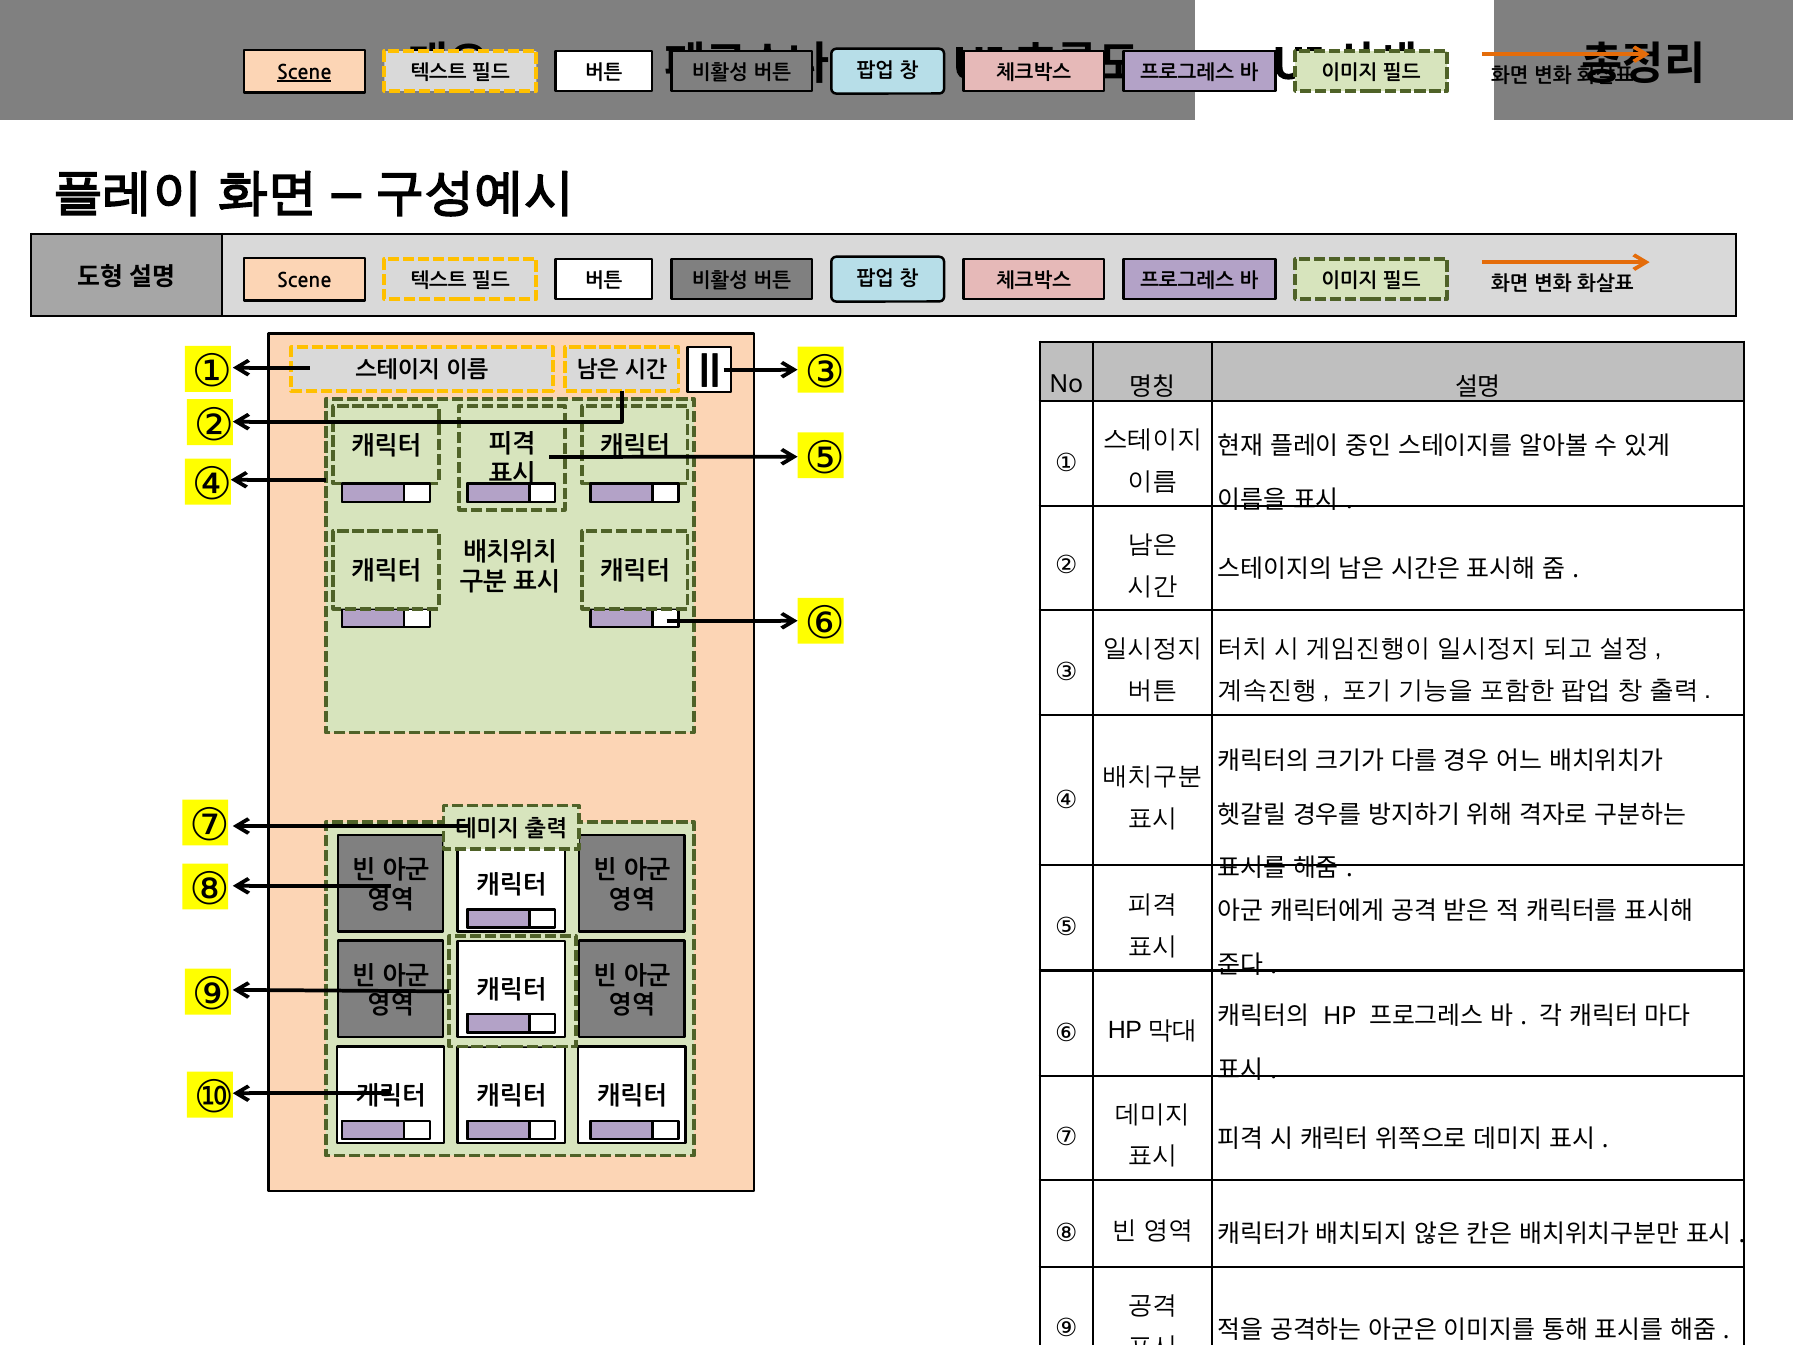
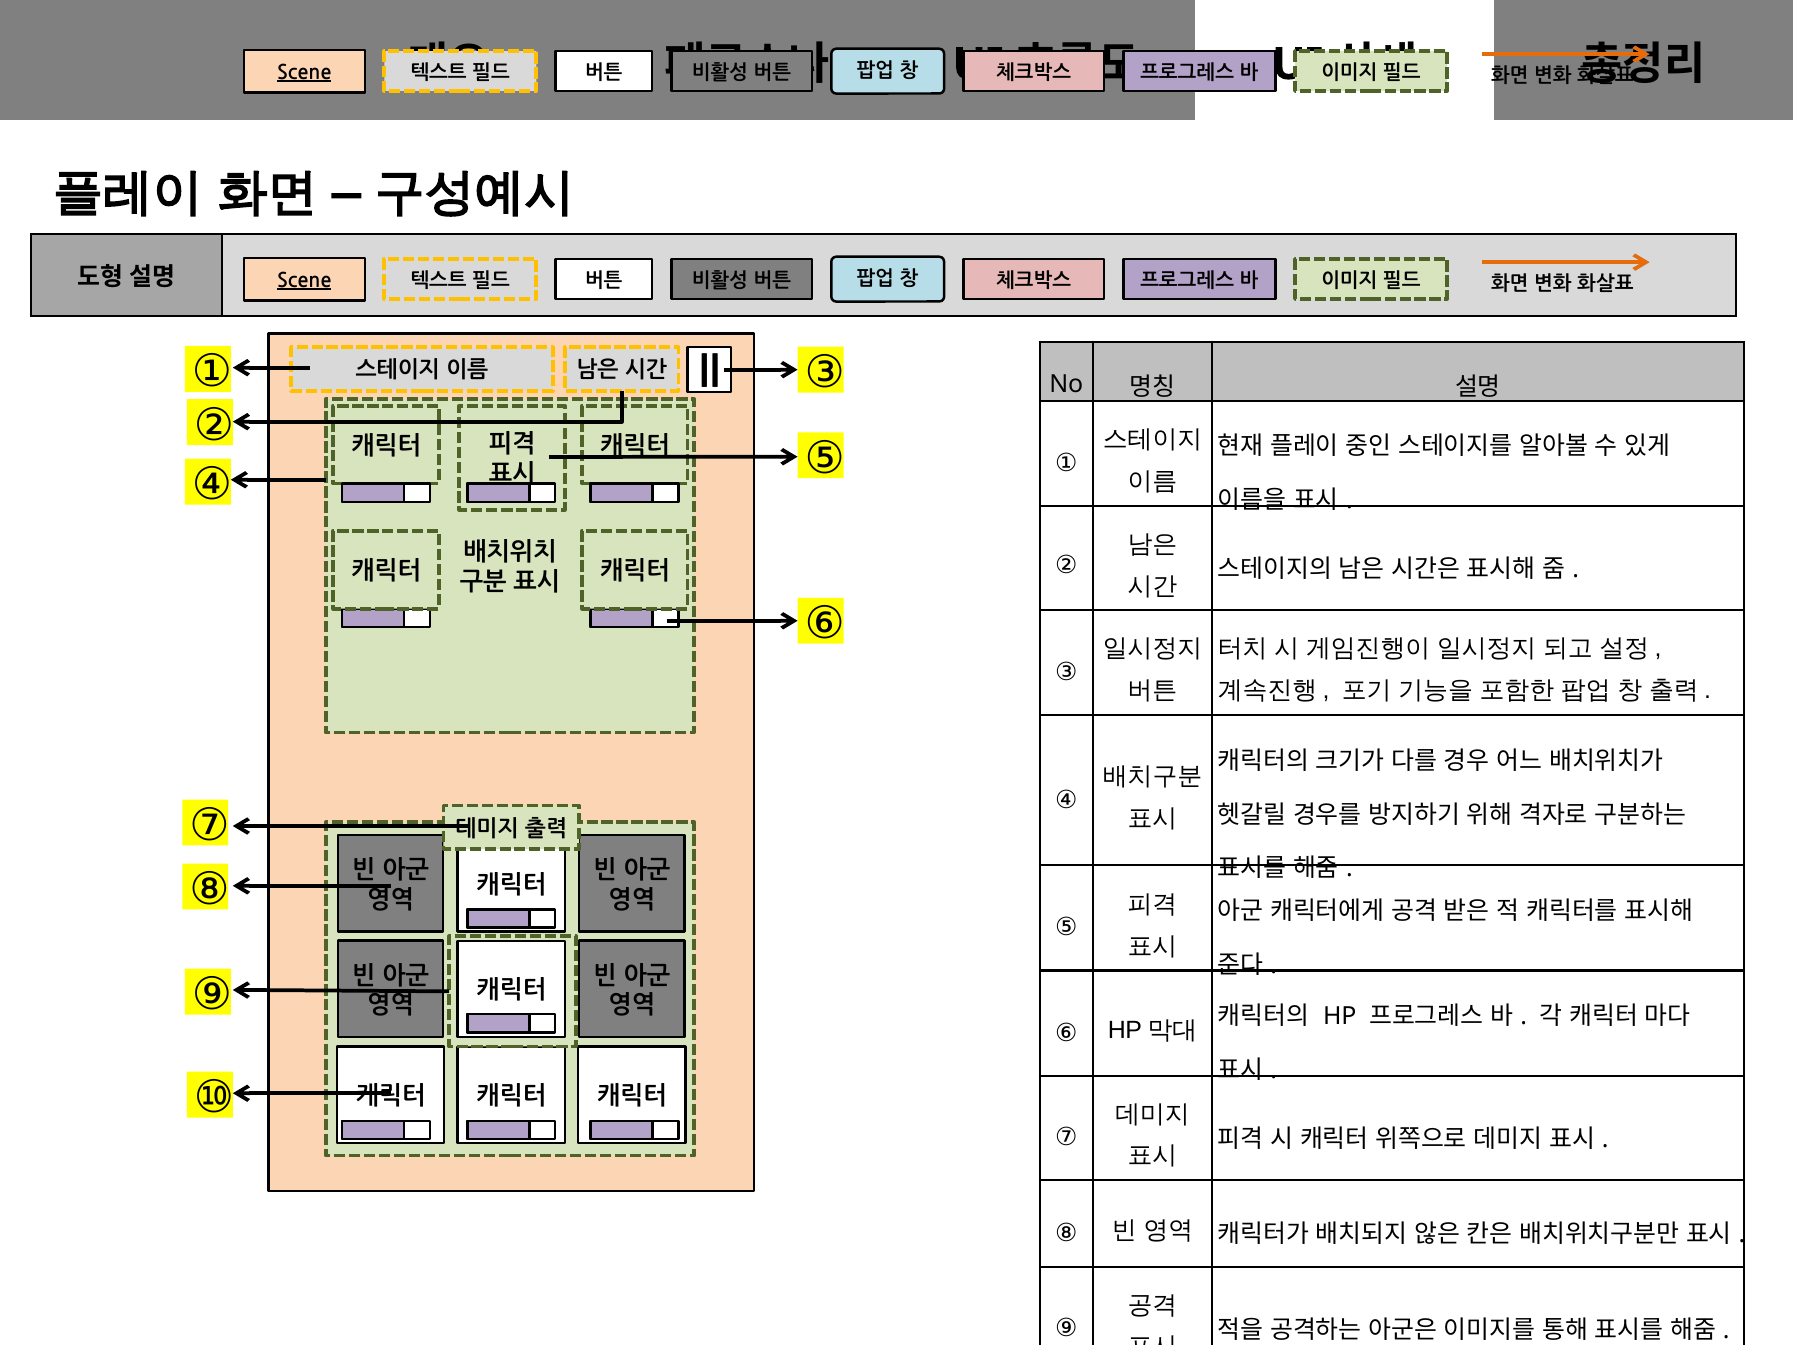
Scene underline: none -> present (304, 280)
